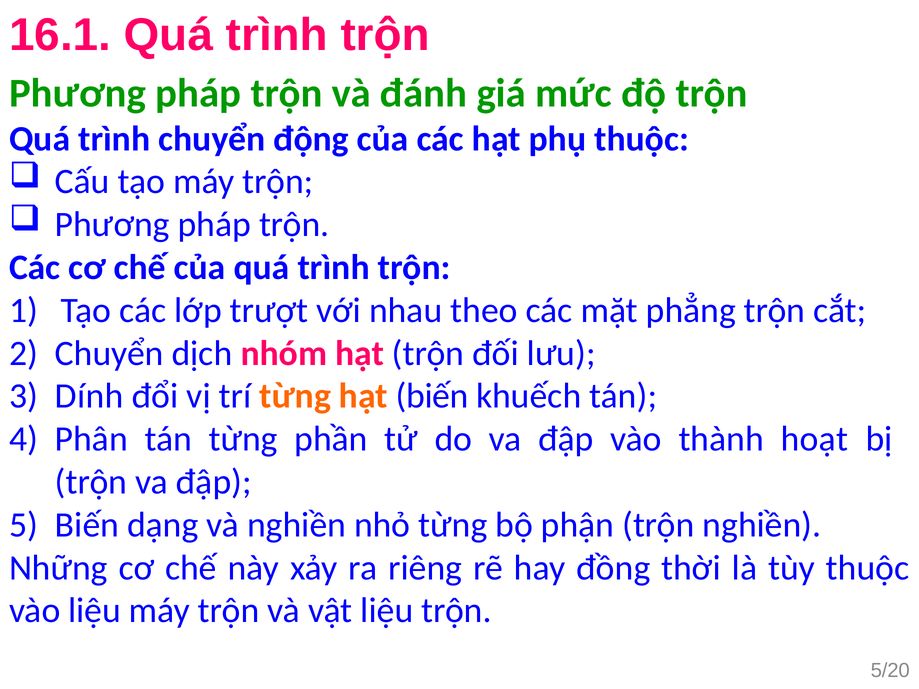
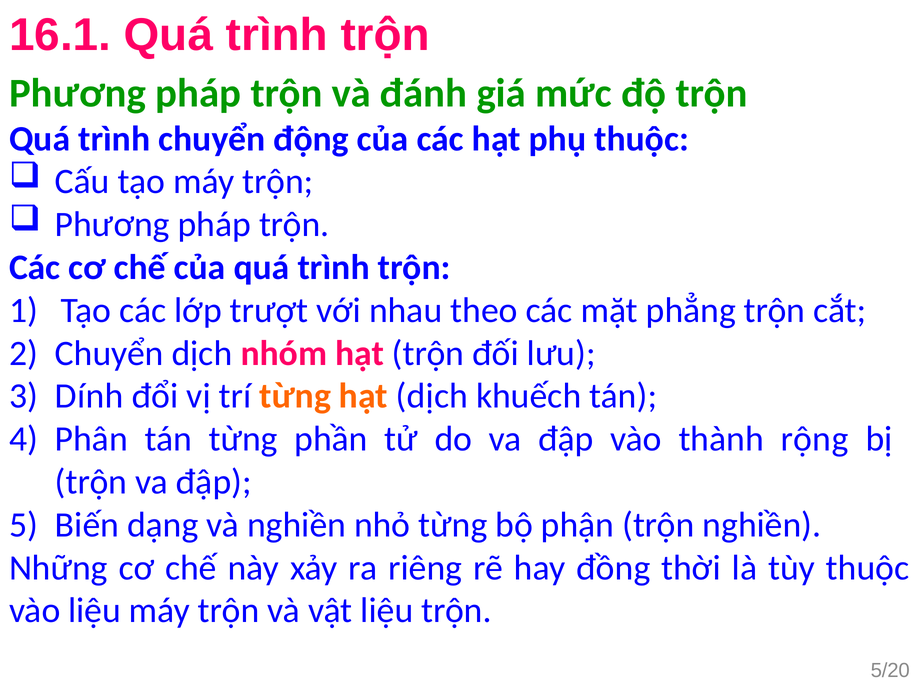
hạt biến: biến -> dịch (432, 396)
hoạt: hoạt -> rộng (814, 439)
